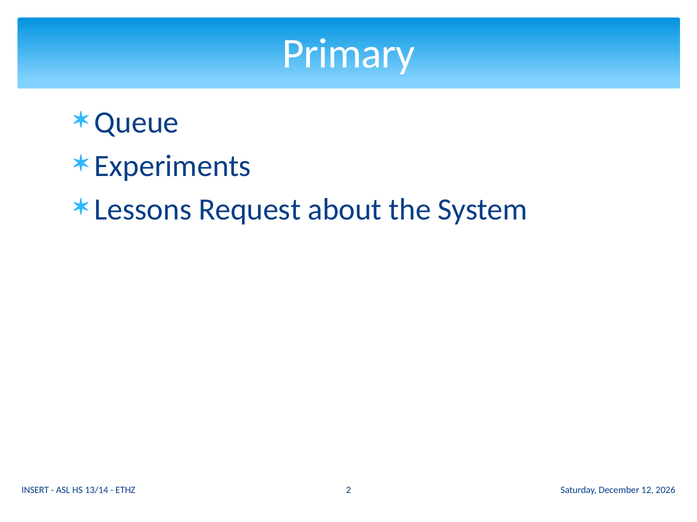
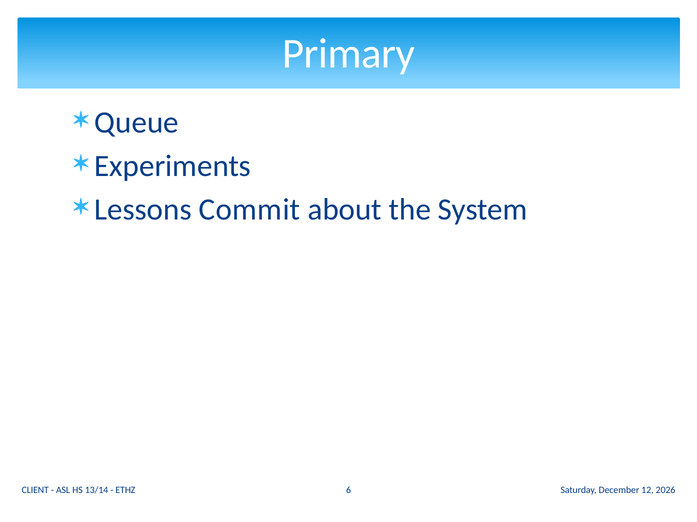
Request: Request -> Commit (250, 210)
INSERT: INSERT -> CLIENT (35, 491)
2: 2 -> 6 (348, 491)
